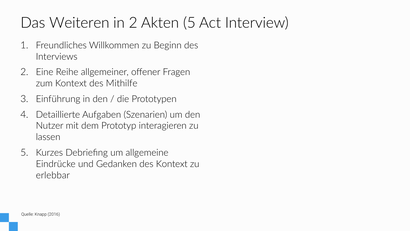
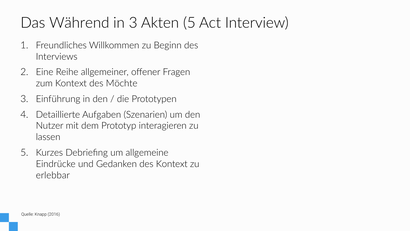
Weiteren: Weiteren -> Während (79, 23)
in 2: 2 -> 3 (133, 23)
Mithilfe: Mithilfe -> Möchte (122, 83)
